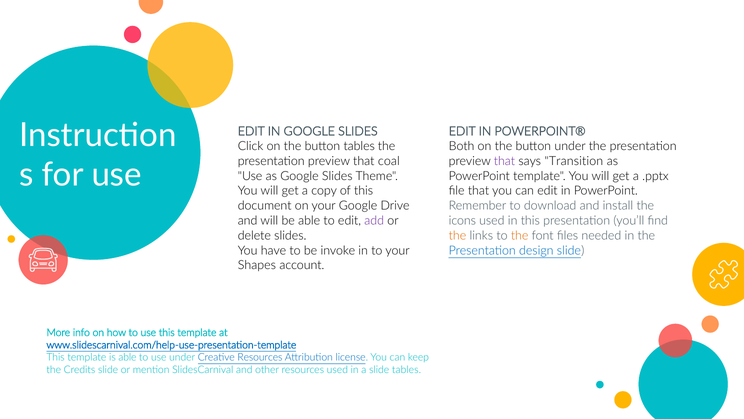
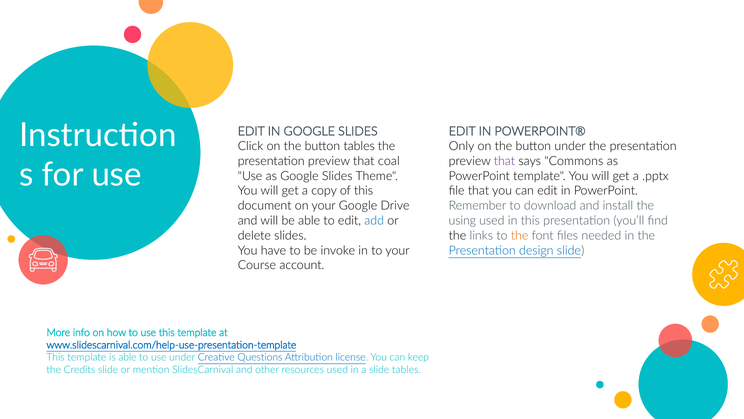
Both: Both -> Only (462, 146)
Transition: Transition -> Commons (574, 161)
add colour: purple -> blue (374, 220)
icons: icons -> using (462, 220)
the colour: orange -> black (457, 235)
Shapes: Shapes -> Course (257, 265)
Creative Resources: Resources -> Questions (260, 357)
